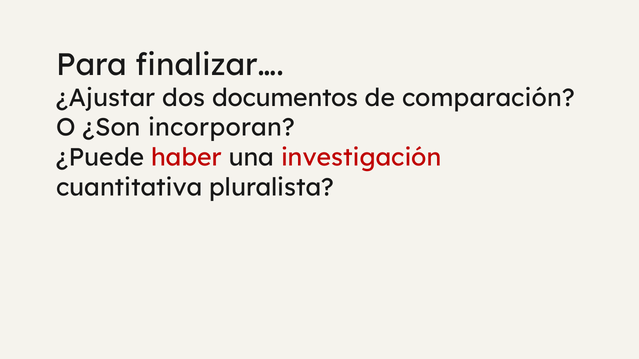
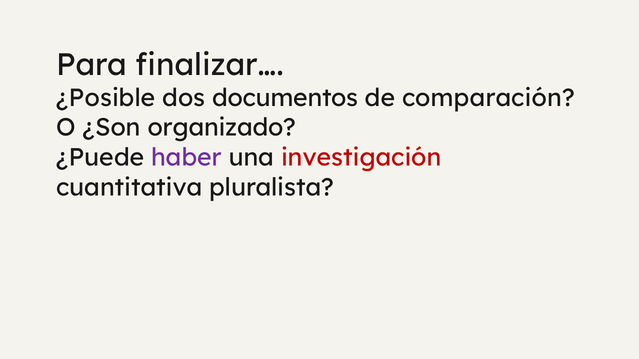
¿Ajustar: ¿Ajustar -> ¿Posible (106, 98)
incorporan: incorporan -> organizado (222, 128)
haber colour: red -> purple (187, 158)
